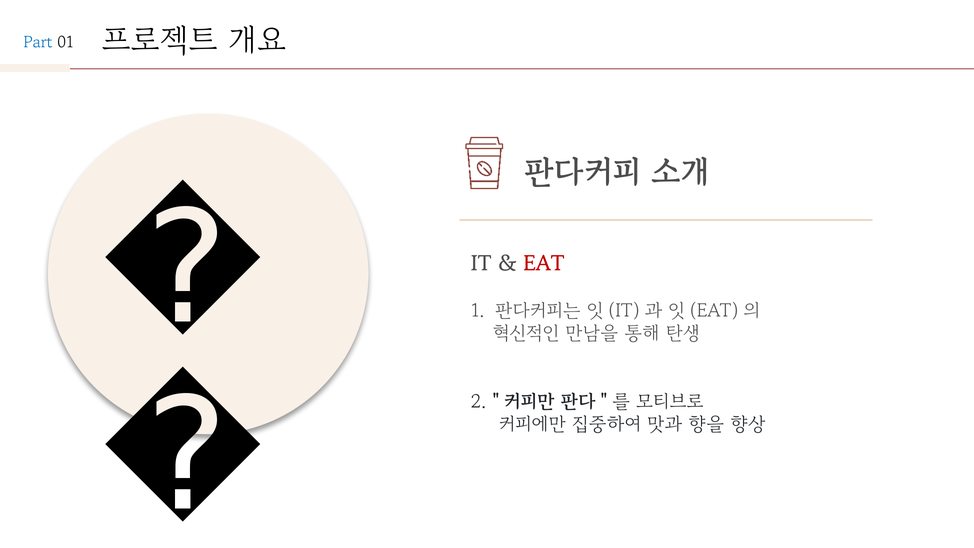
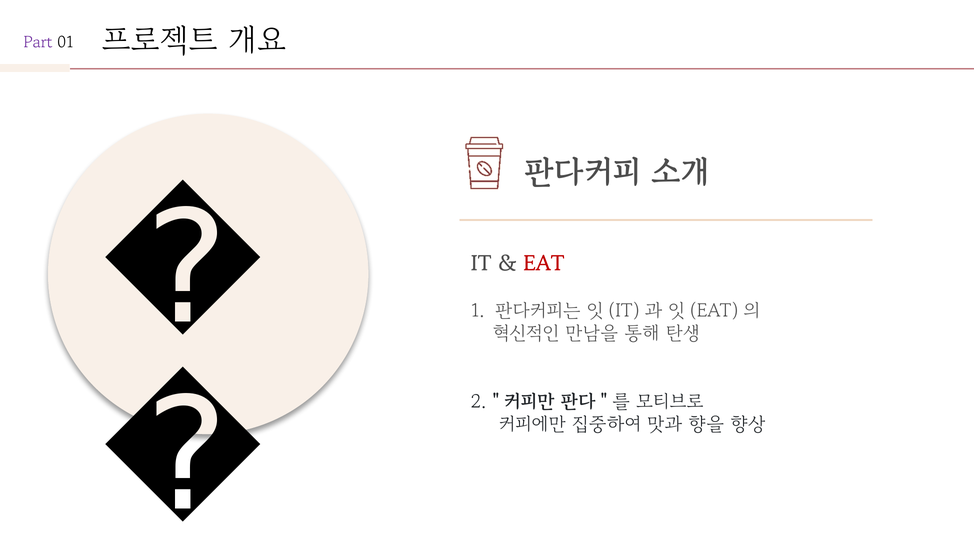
Part colour: blue -> purple (38, 44)
